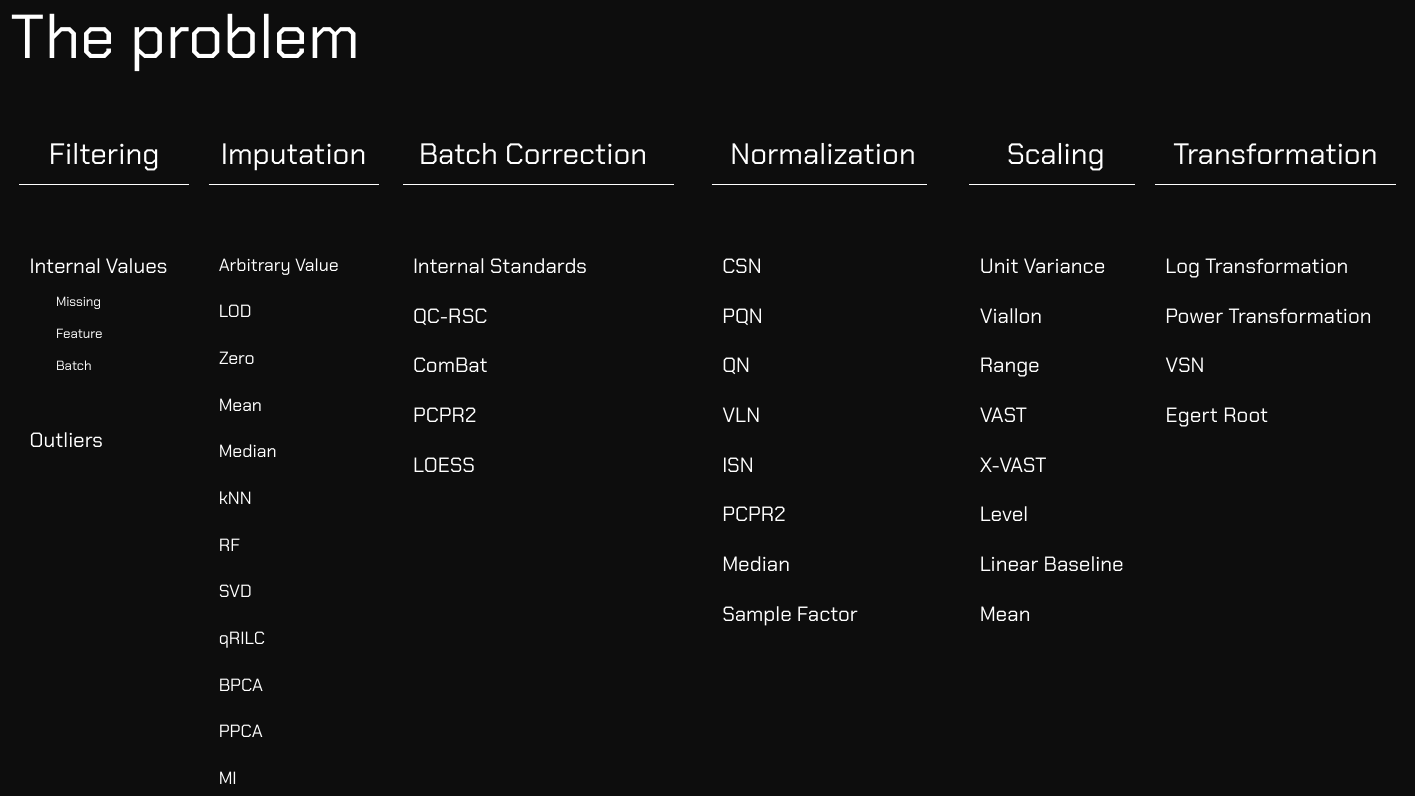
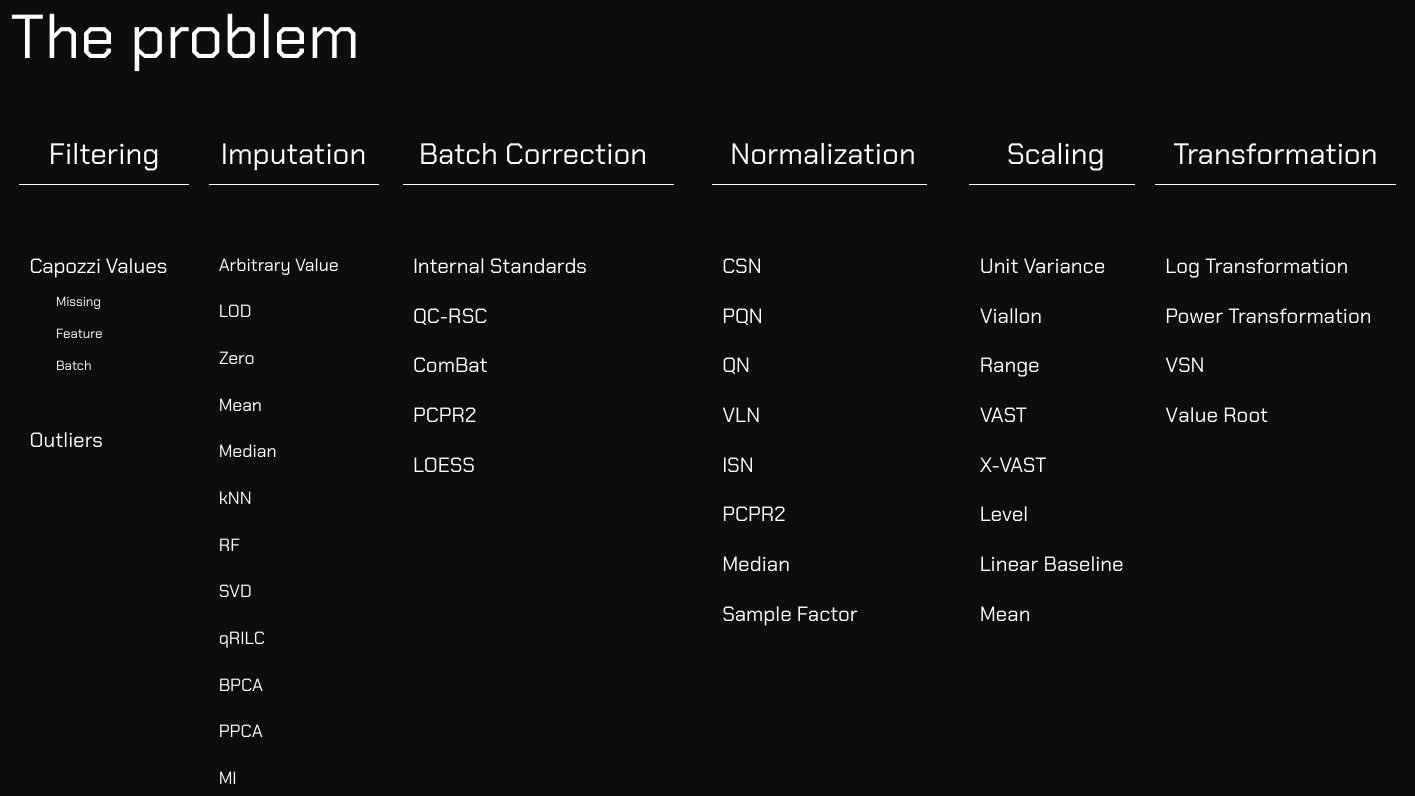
Internal: Internal -> Capozzi (65, 267)
Egert: Egert -> Value (1192, 416)
